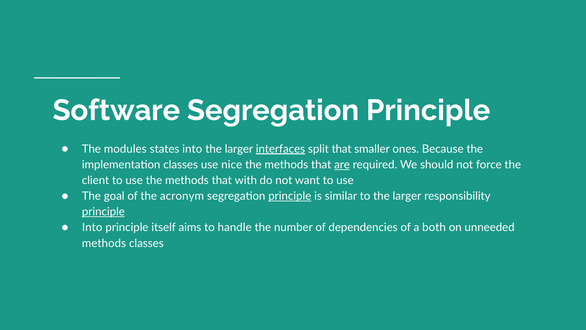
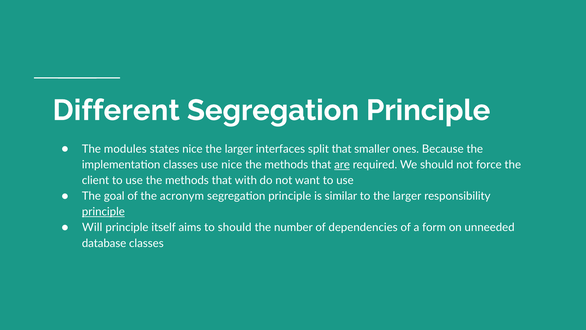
Software: Software -> Different (116, 110)
states into: into -> nice (192, 149)
interfaces underline: present -> none (280, 149)
principle underline: present -> none (290, 196)
Into: Into -> Will (92, 227)
to handle: handle -> should (235, 227)
both: both -> form (434, 227)
methods: methods -> database (104, 243)
